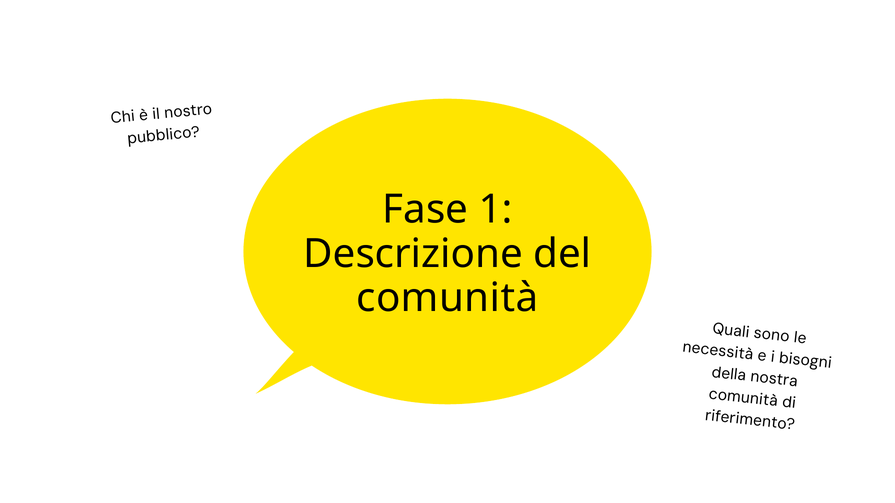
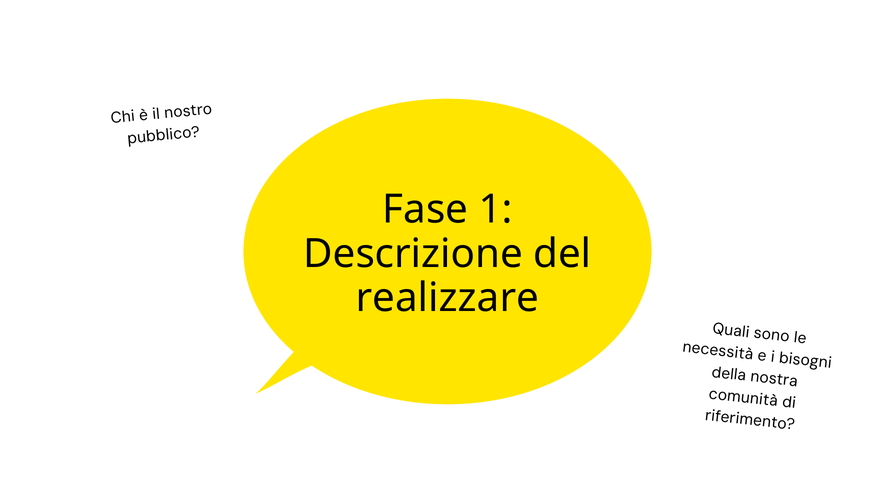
comunità: comunità -> realizzare (447, 298)
